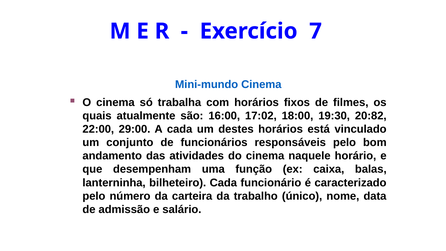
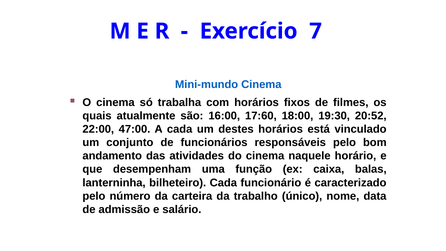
17:02: 17:02 -> 17:60 (261, 116)
20:82: 20:82 -> 20:52 (371, 116)
29:00: 29:00 -> 47:00 (135, 129)
